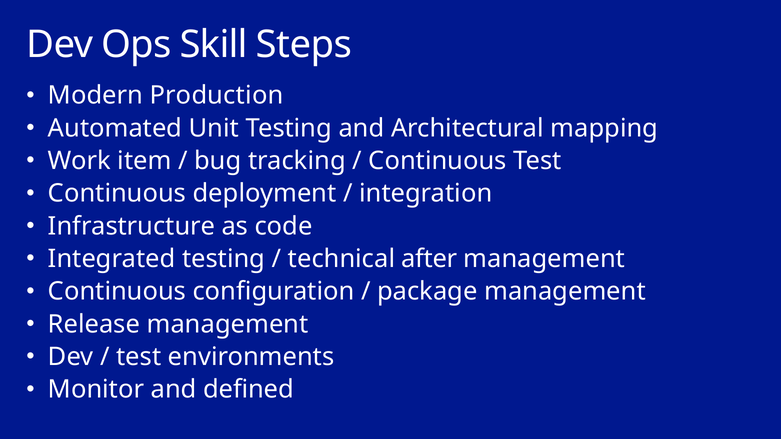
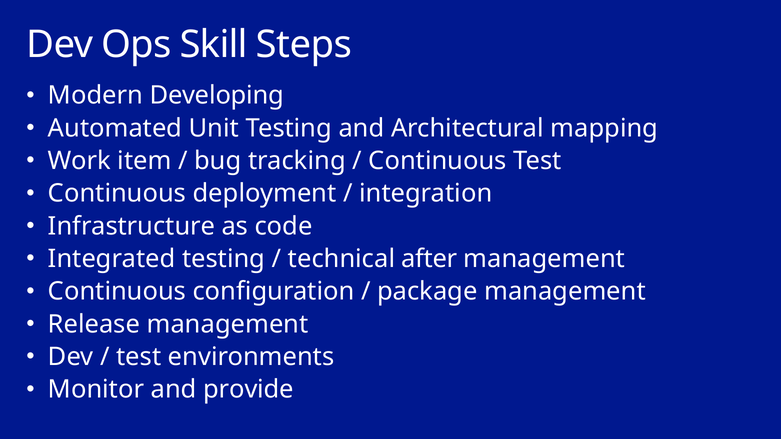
Production: Production -> Developing (217, 96)
defined: defined -> provide (248, 390)
